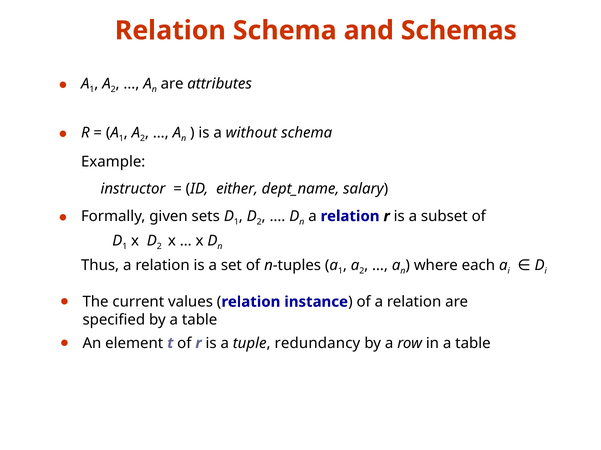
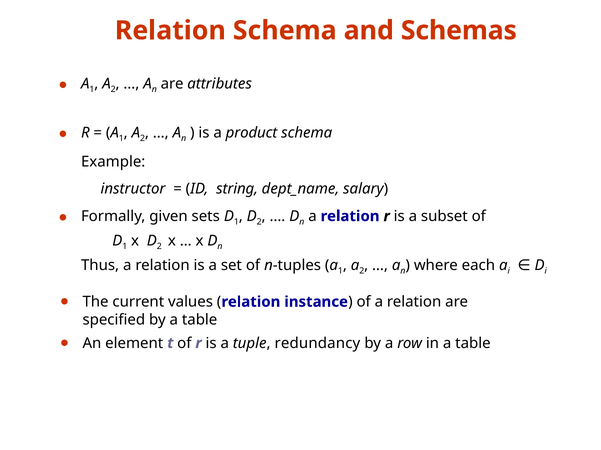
without: without -> product (252, 133)
either: either -> string (237, 189)
